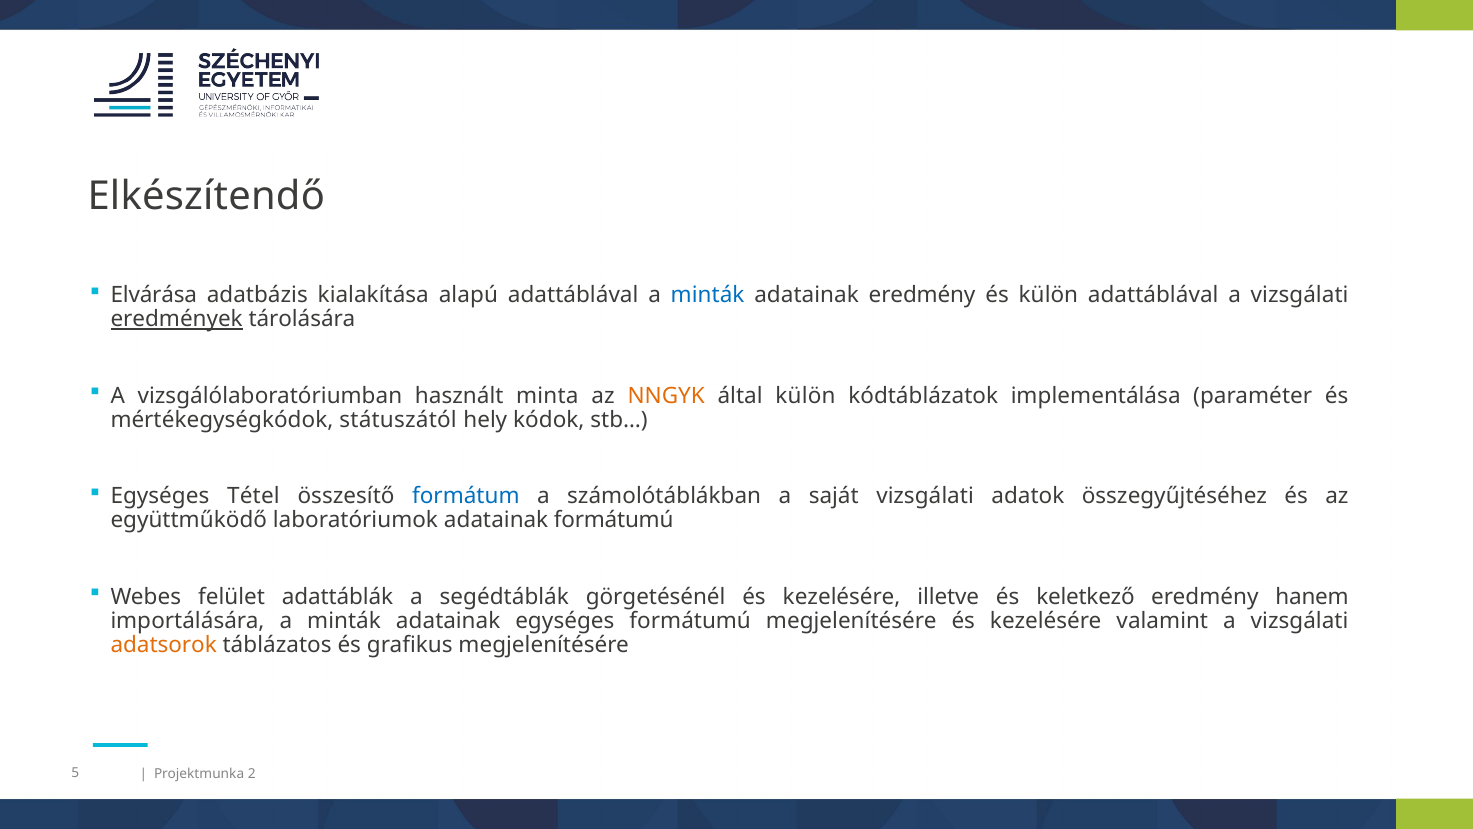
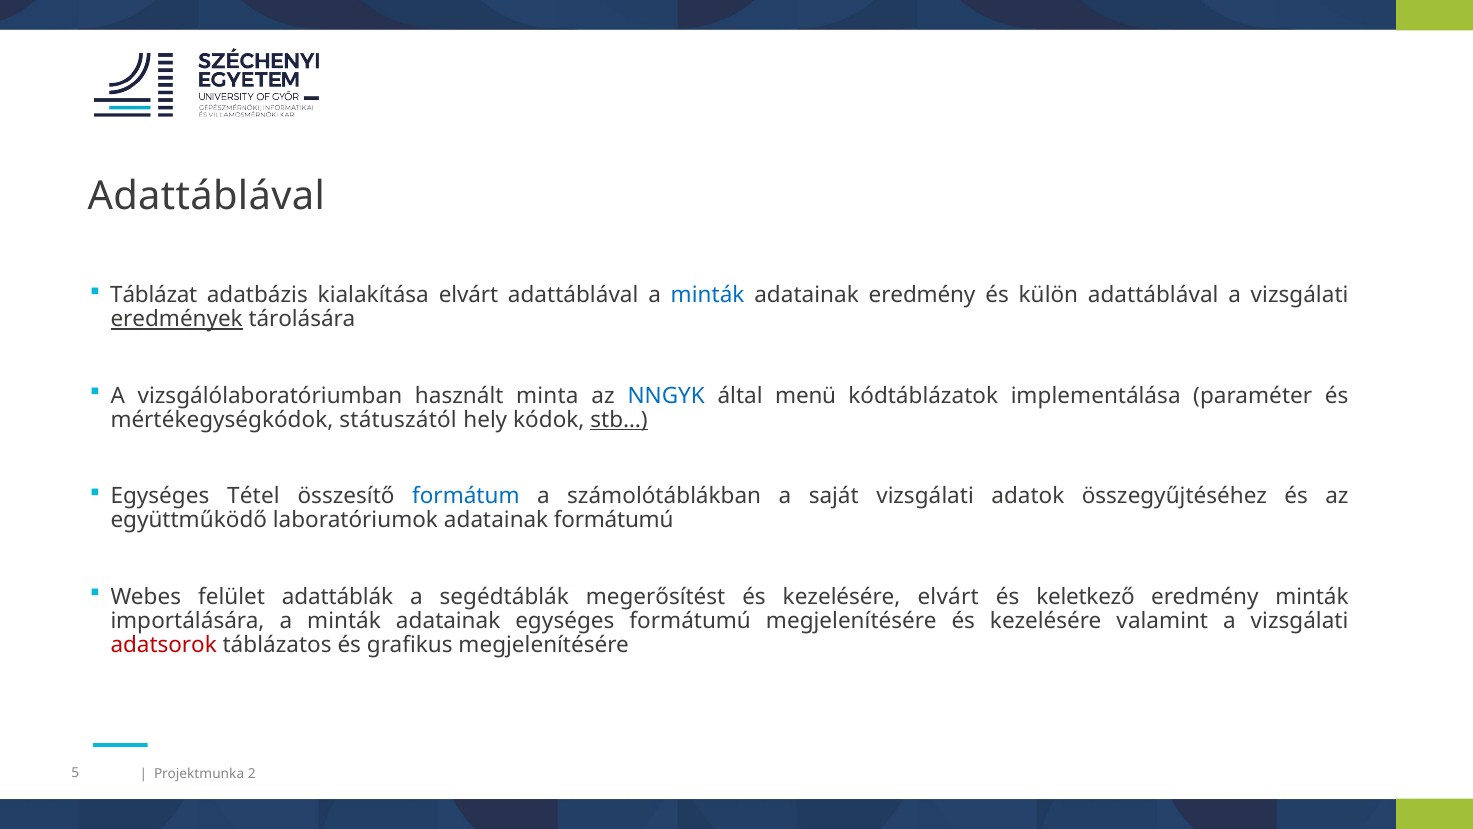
Elkészítendő: Elkészítendő -> Adattáblával (206, 197)
Elvárása: Elvárása -> Táblázat (154, 295)
kialakítása alapú: alapú -> elvárt (468, 295)
NNGYK colour: orange -> blue (666, 395)
által külön: külön -> menü (806, 395)
stb… underline: none -> present (619, 420)
görgetésénél: görgetésénél -> megerősítést (656, 596)
kezelésére illetve: illetve -> elvárt (948, 596)
eredmény hanem: hanem -> minták (1312, 596)
adatsorok colour: orange -> red (164, 645)
